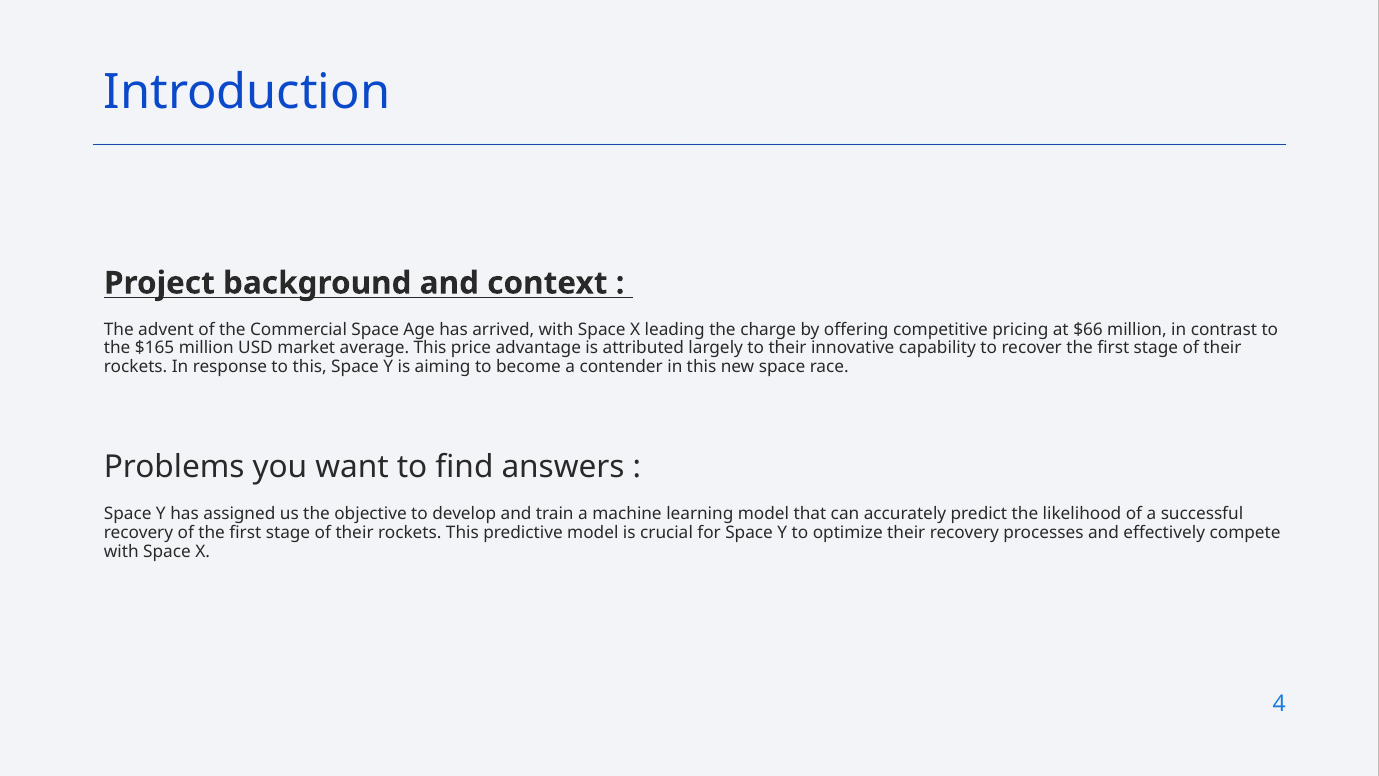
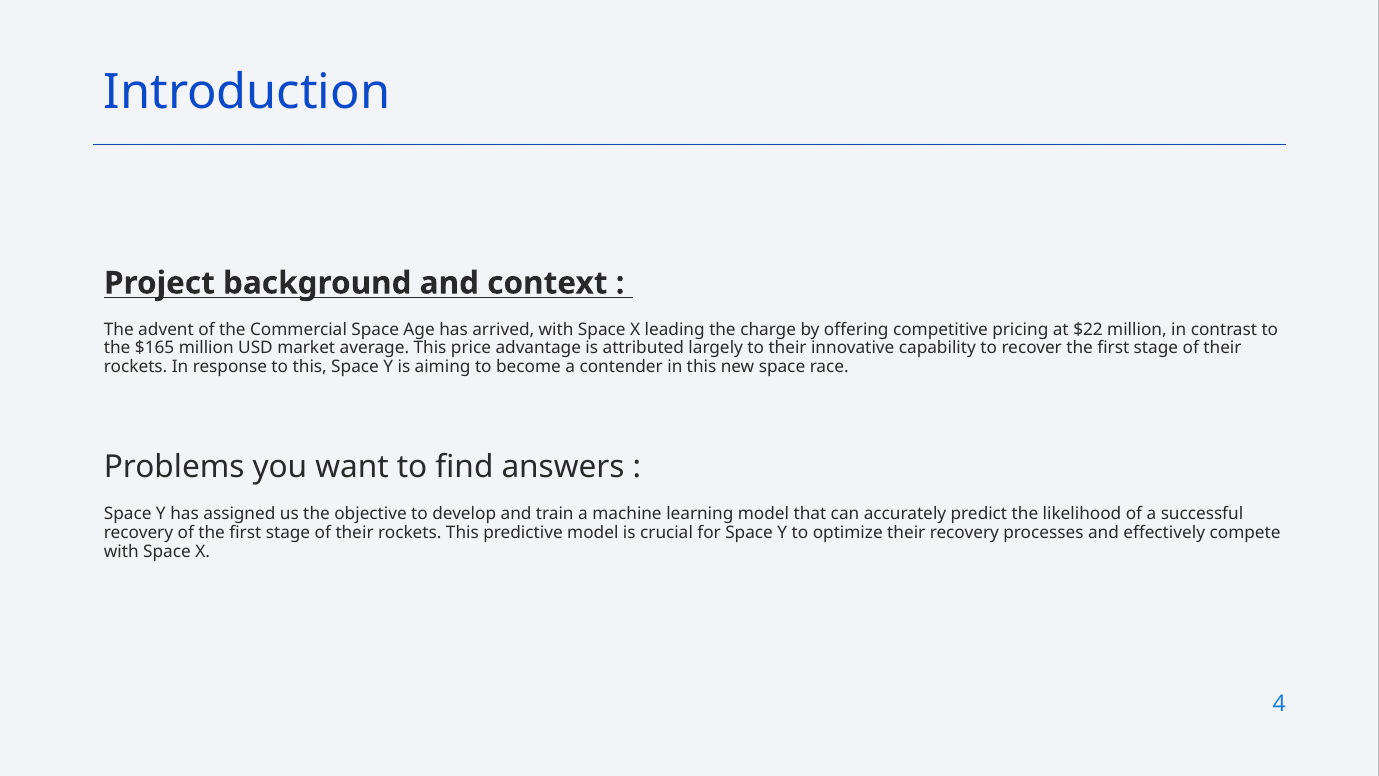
$66: $66 -> $22 (1088, 330)
